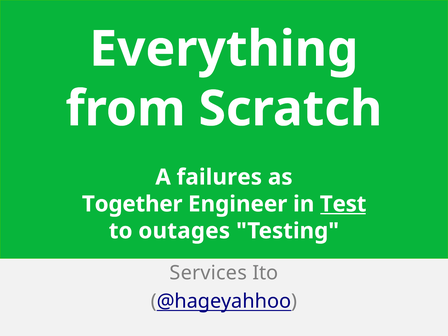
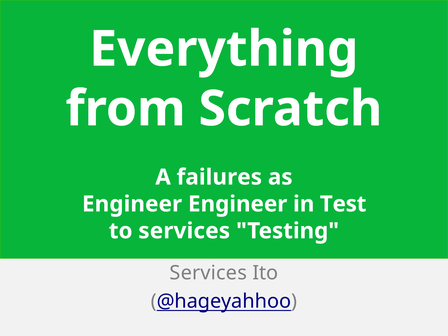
Together: Together -> Engineer (132, 204)
Test underline: present -> none (343, 204)
to outages: outages -> services (184, 231)
